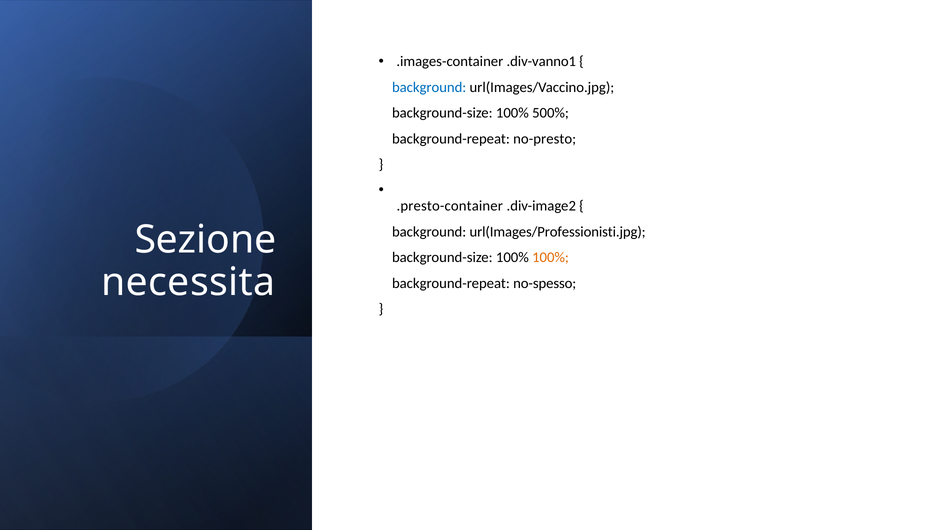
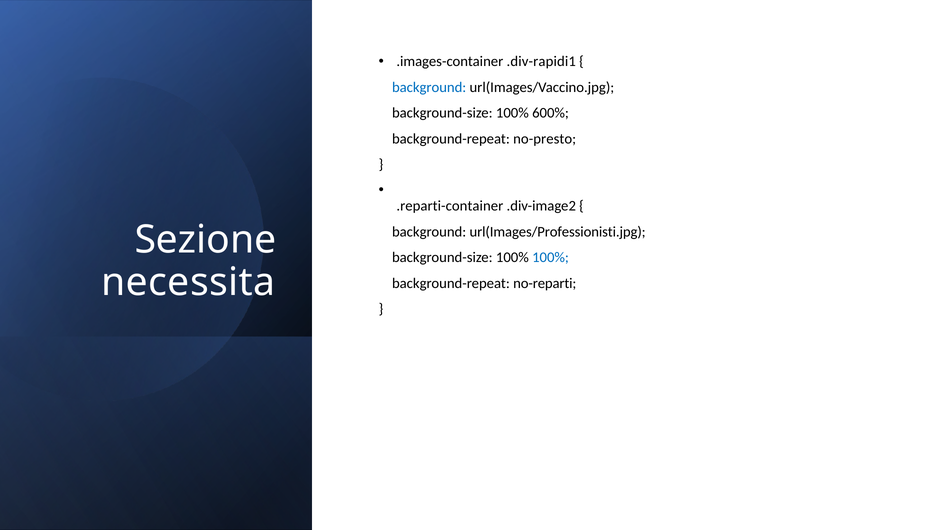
.div-vanno1: .div-vanno1 -> .div-rapidi1 (541, 62)
500%: 500% -> 600% (551, 113)
.presto-container: .presto-container -> .reparti-container (450, 206)
100% colour: orange -> blue (551, 258)
no-spesso: no-spesso -> no-reparti (545, 283)
